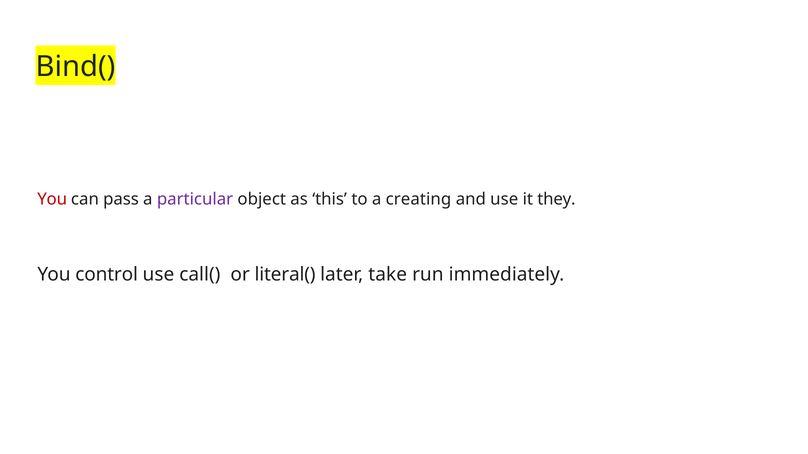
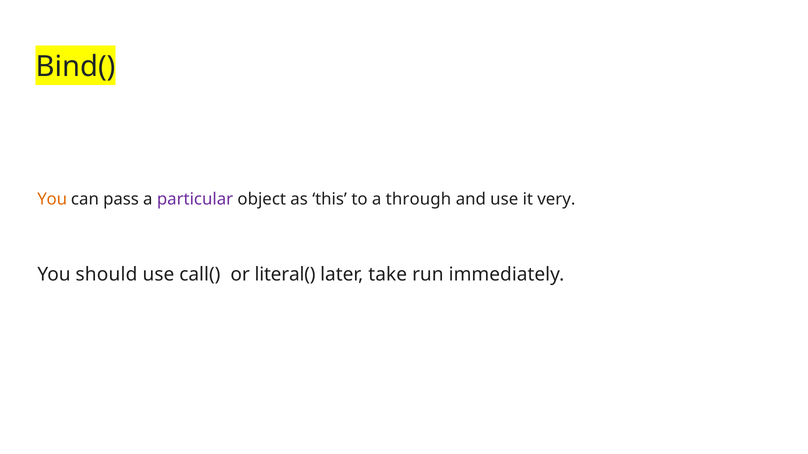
You colour: red -> orange (52, 200)
creating: creating -> through (418, 200)
they: they -> very (556, 200)
control: control -> should (106, 275)
